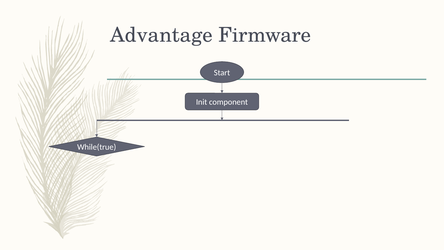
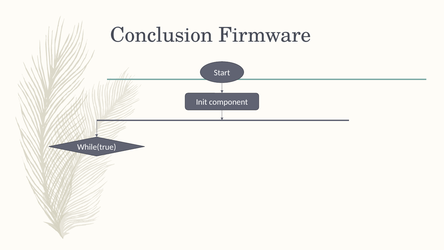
Advantage: Advantage -> Conclusion (162, 35)
